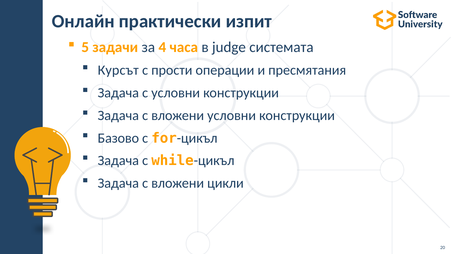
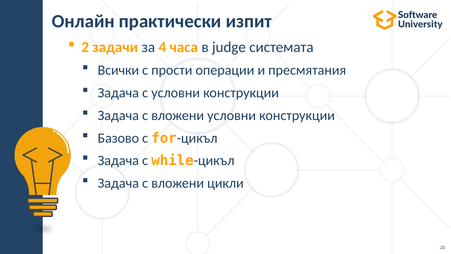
5: 5 -> 2 (85, 47)
Курсът: Курсът -> Всички (118, 70)
